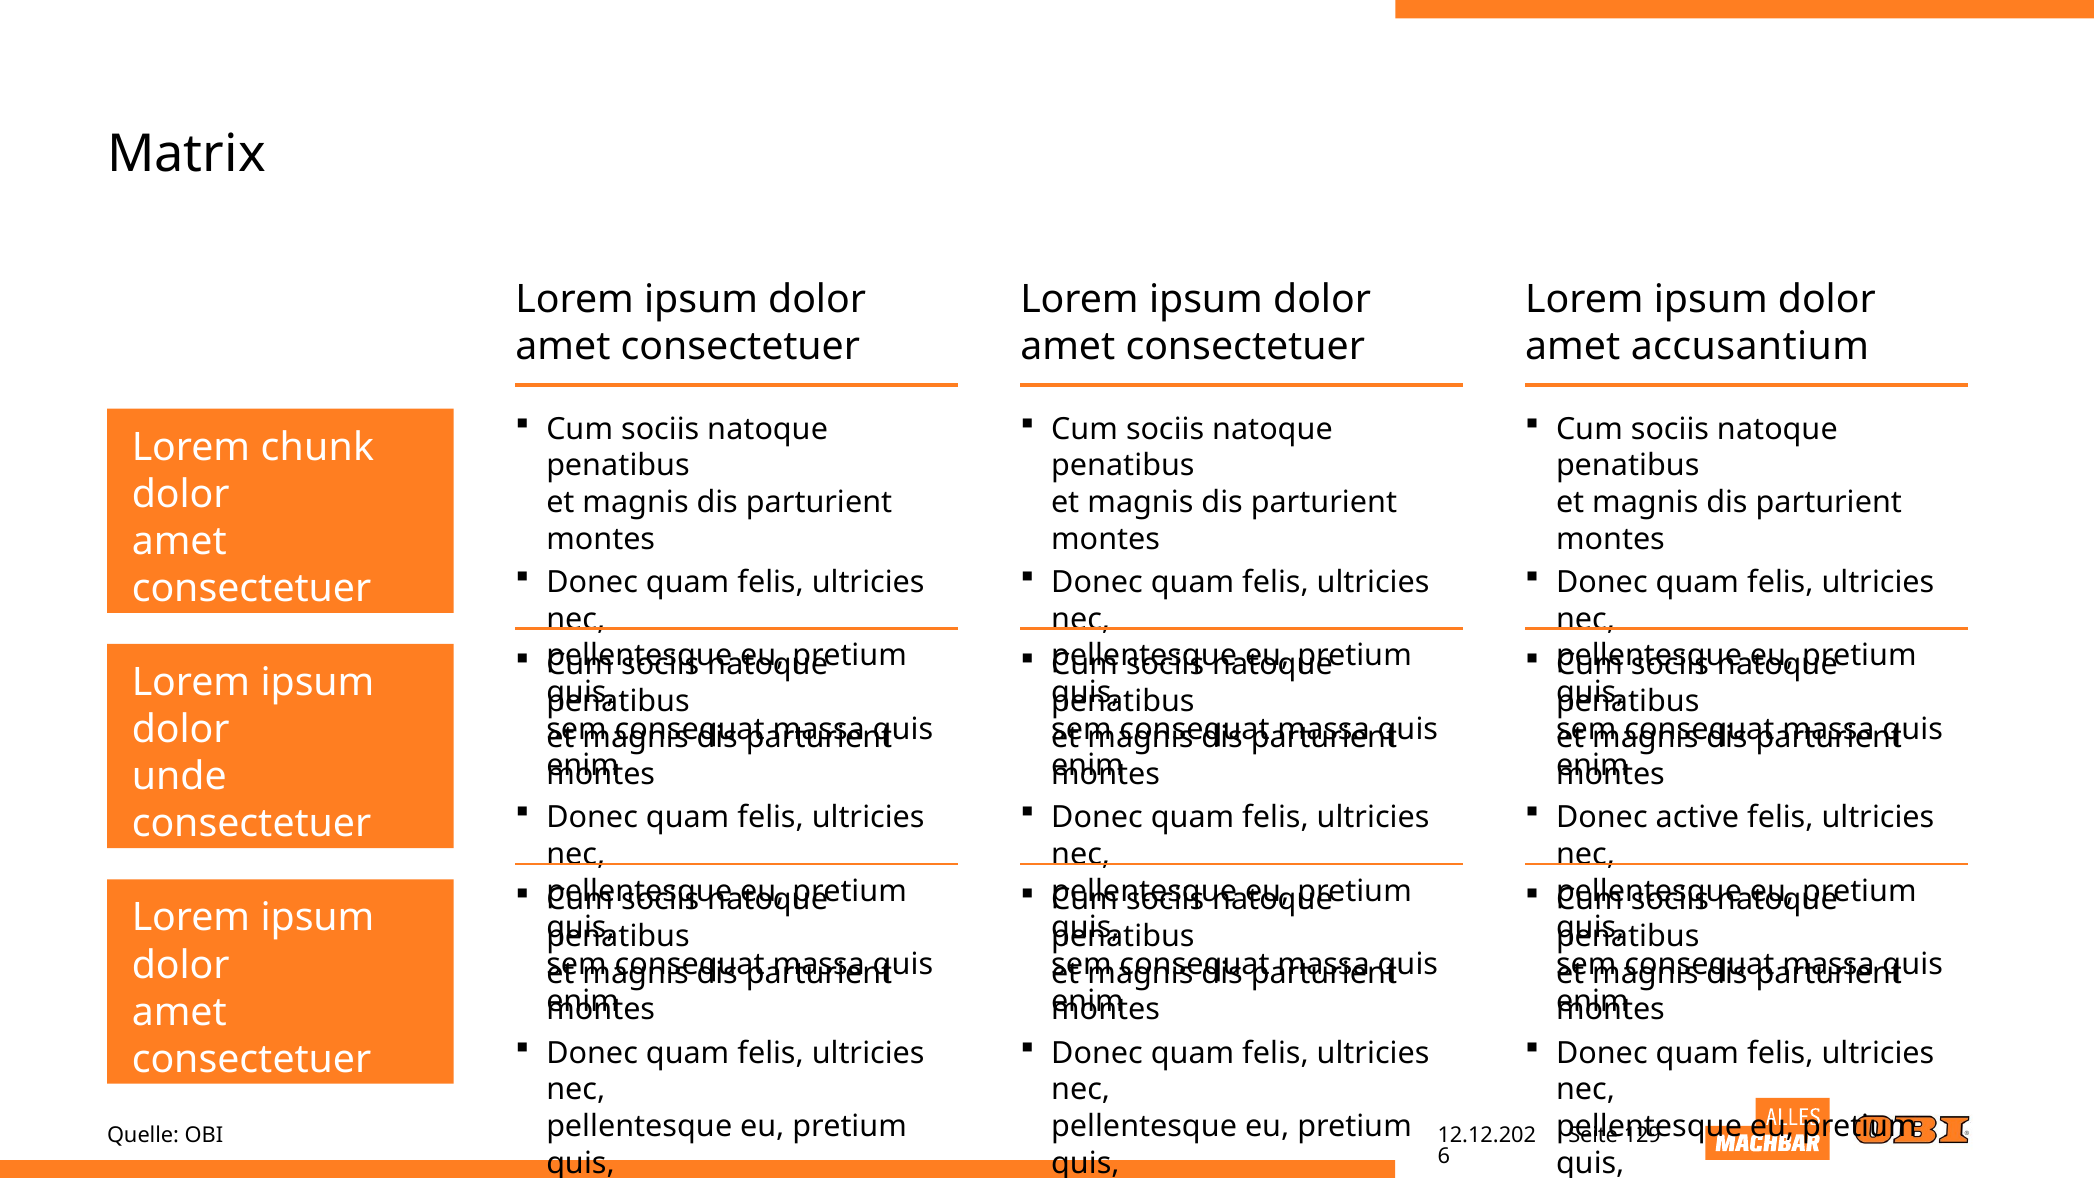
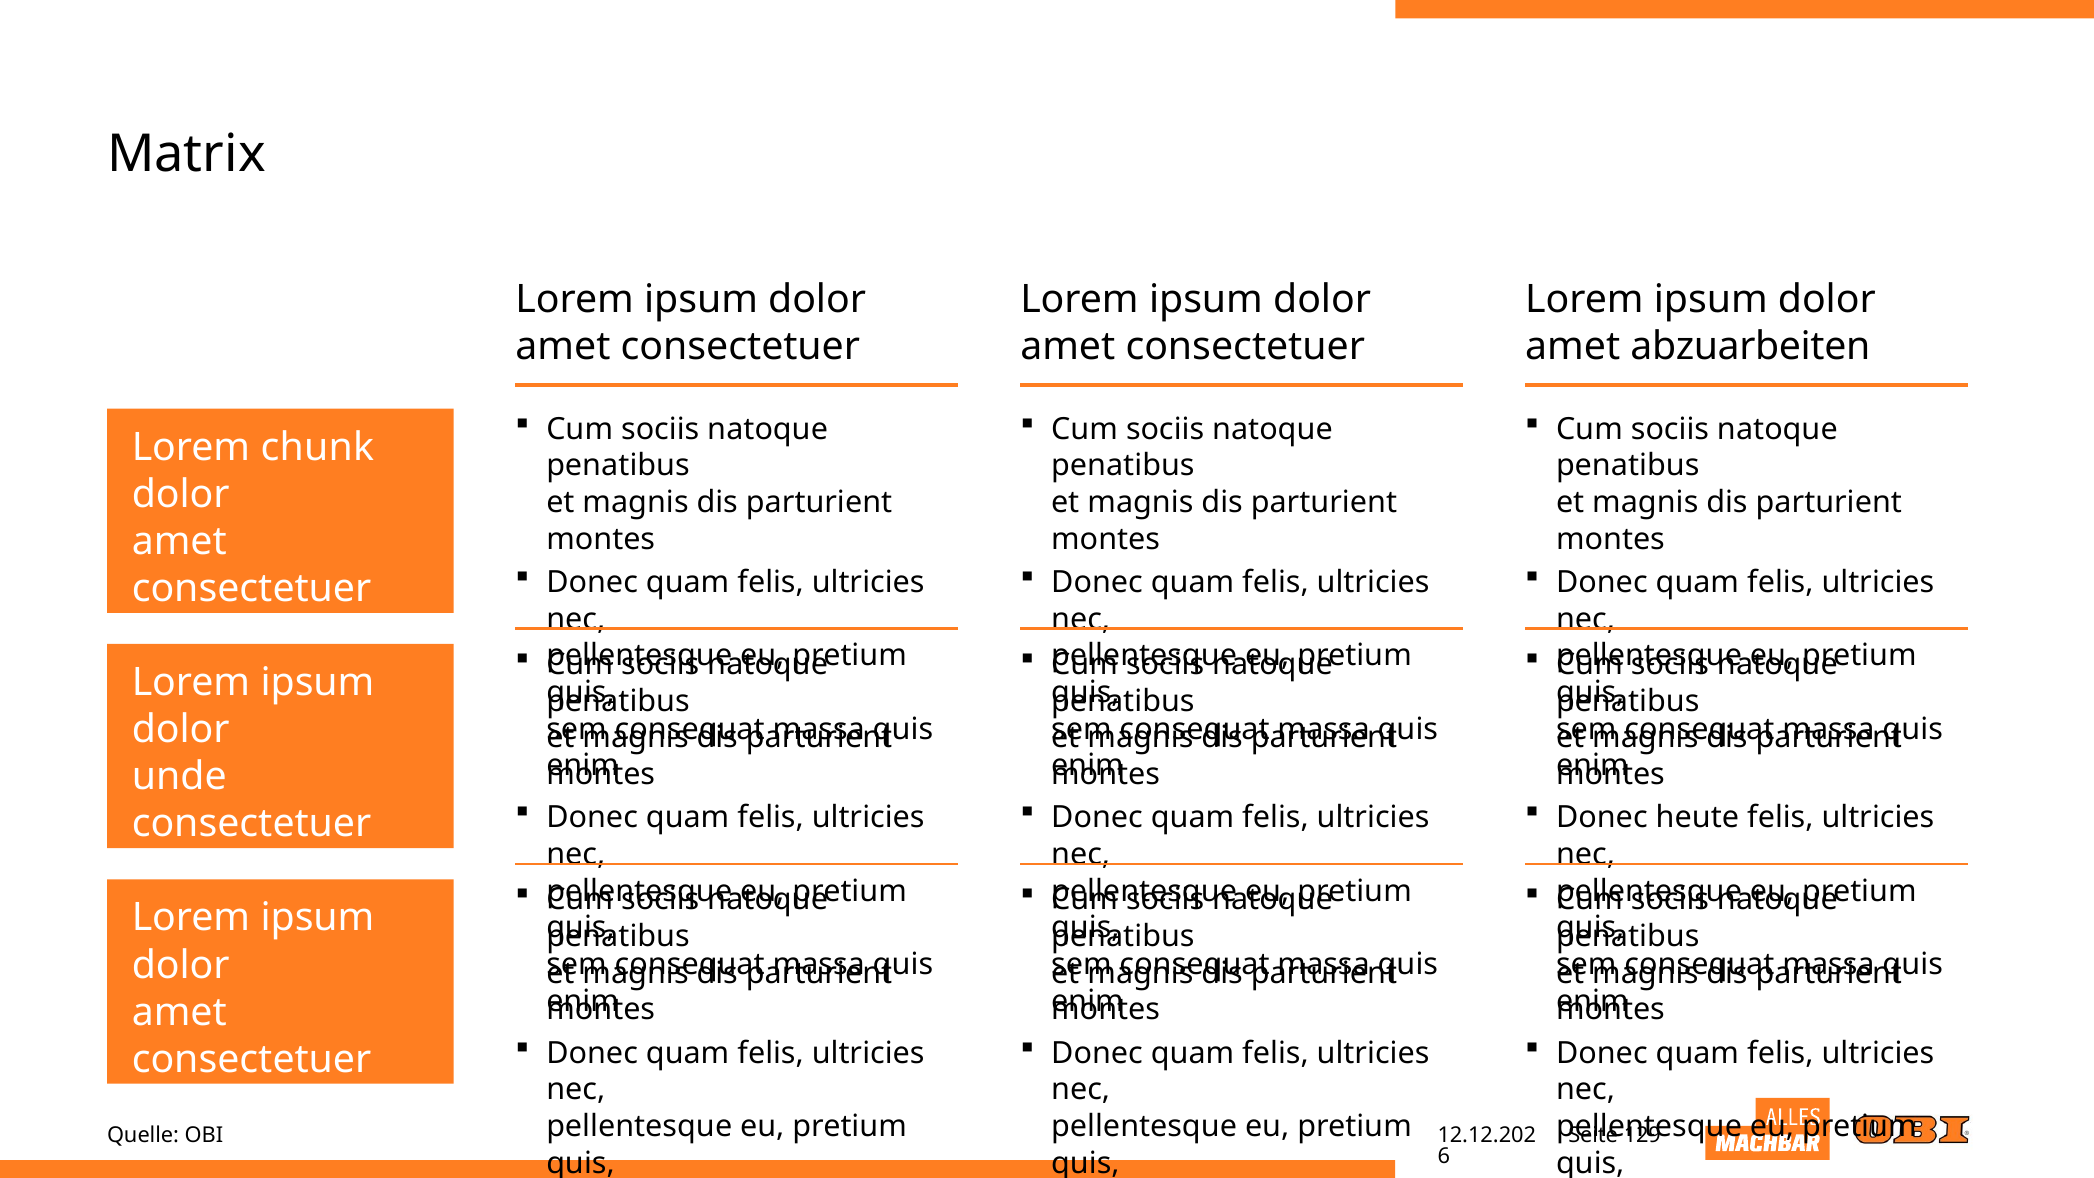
accusantium: accusantium -> abzuarbeiten (1750, 347)
active: active -> heute (1697, 818)
